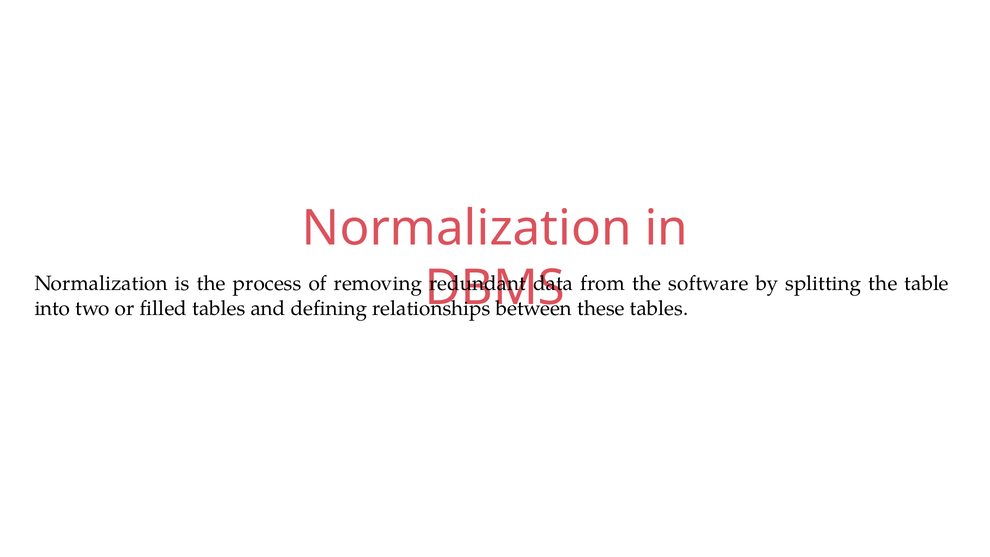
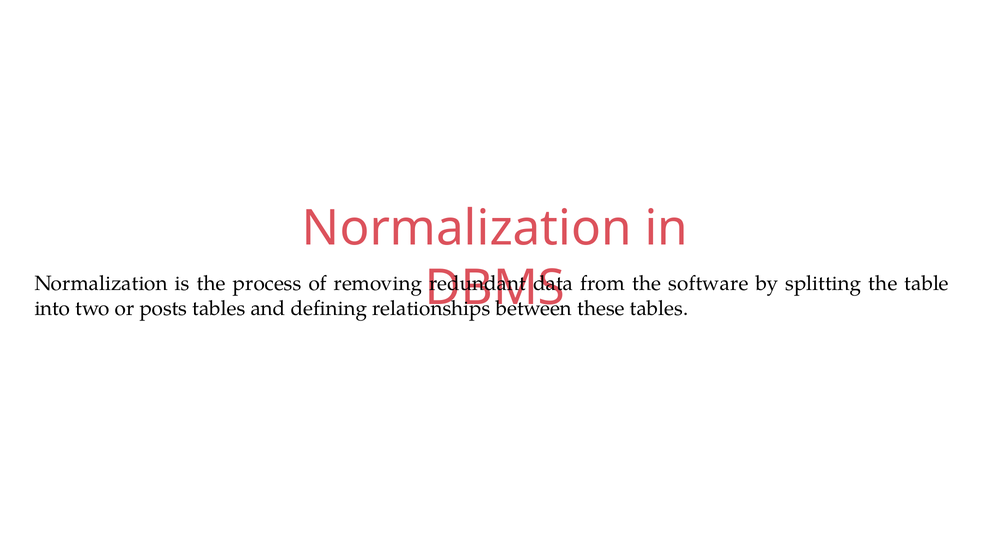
filled: filled -> posts (163, 308)
